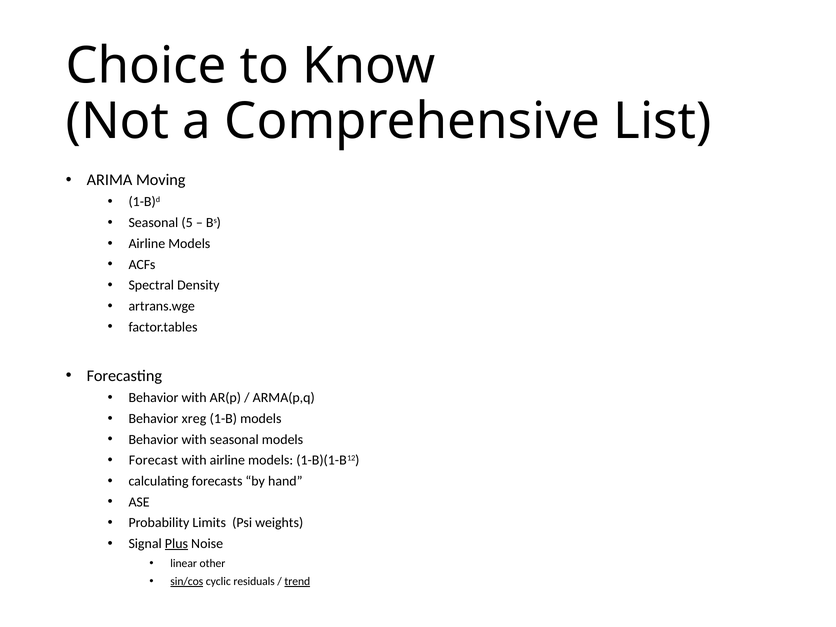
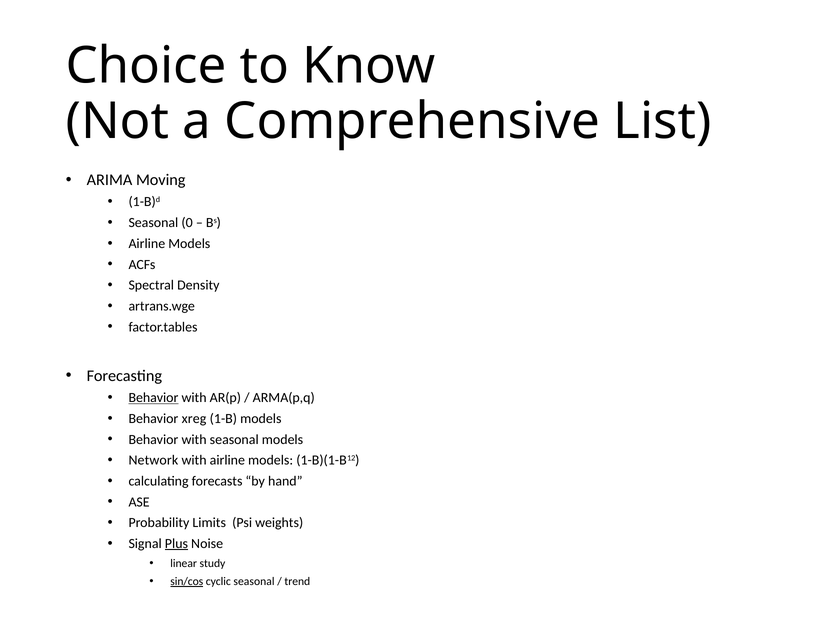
5: 5 -> 0 (187, 223)
Behavior underline: none -> present (153, 398)
Forecast: Forecast -> Network (153, 460)
other: other -> study (212, 563)
cyclic residuals: residuals -> seasonal (254, 582)
trend underline: present -> none (297, 582)
